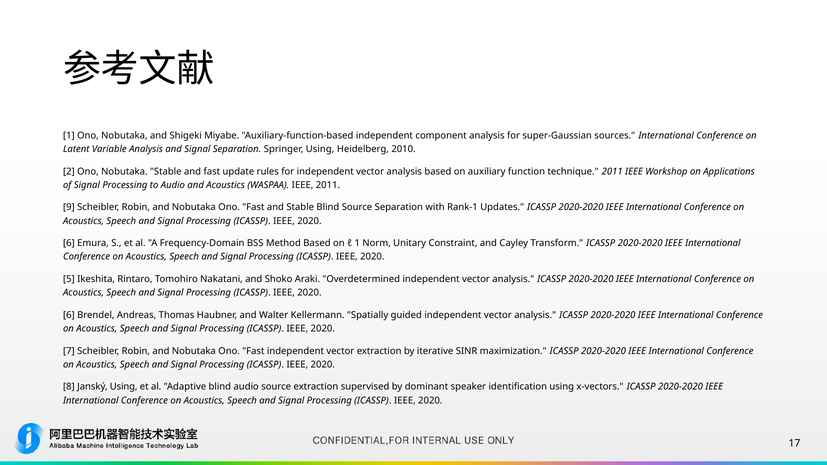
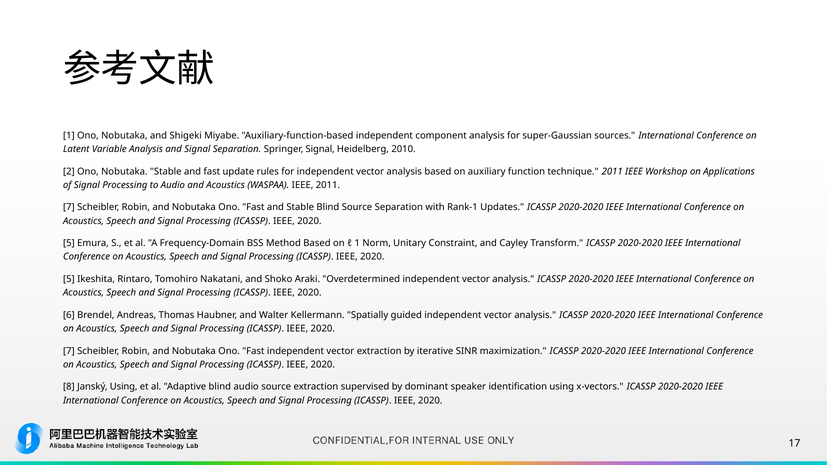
Springer Using: Using -> Signal (320, 149)
9: 9 -> 7 (69, 207)
6: 6 -> 5 (69, 243)
